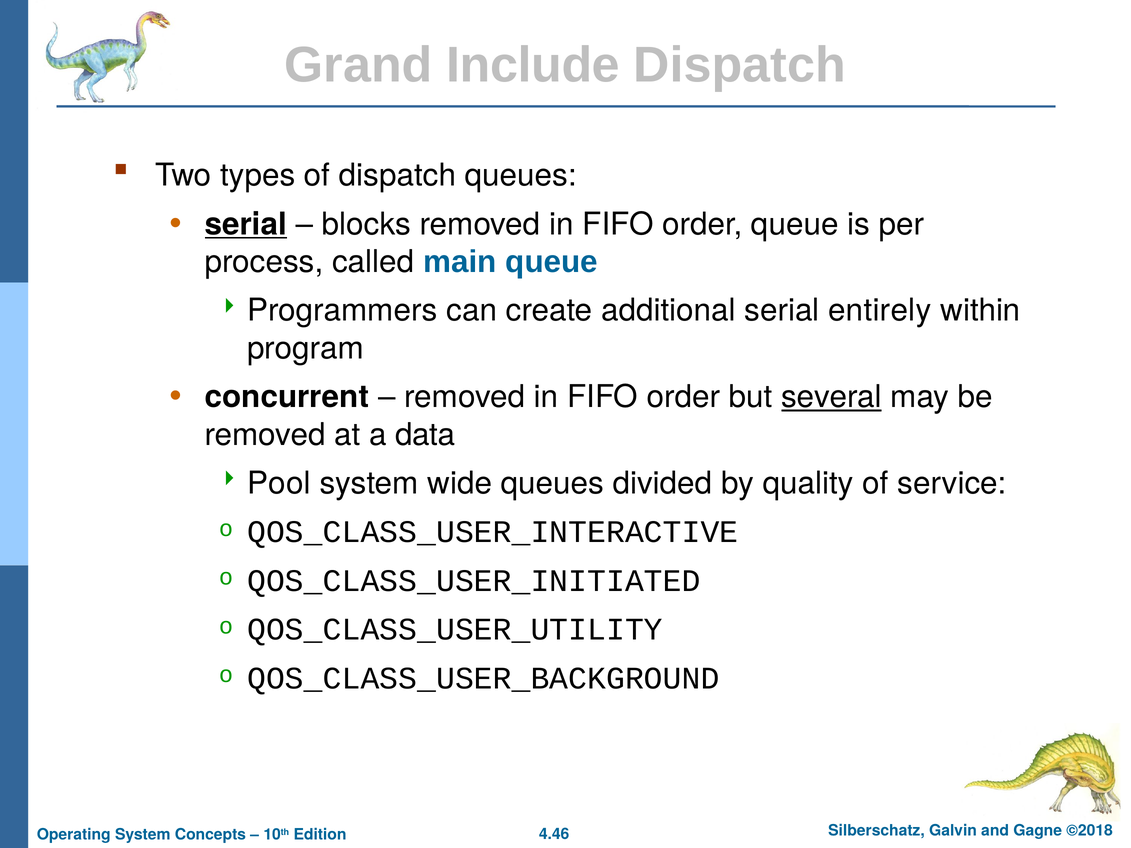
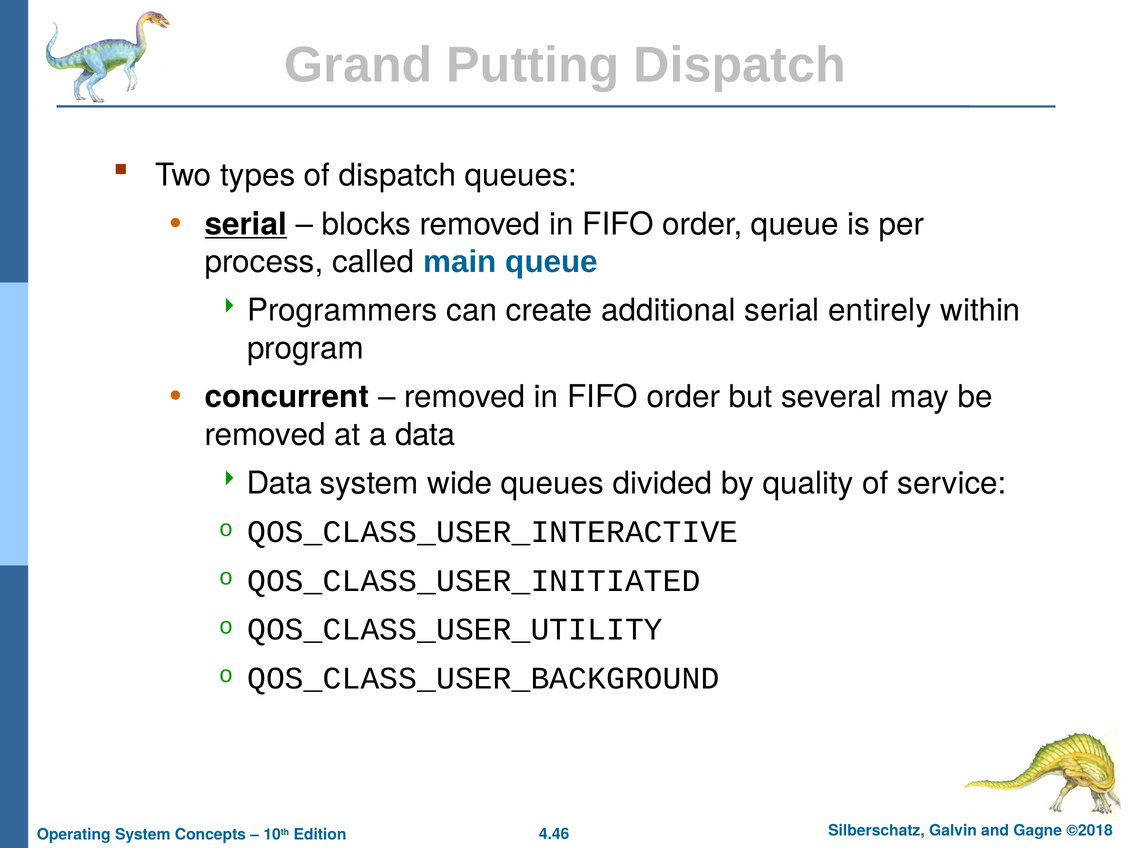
Include: Include -> Putting (533, 65)
several underline: present -> none (832, 397)
Pool: Pool -> Data (279, 484)
